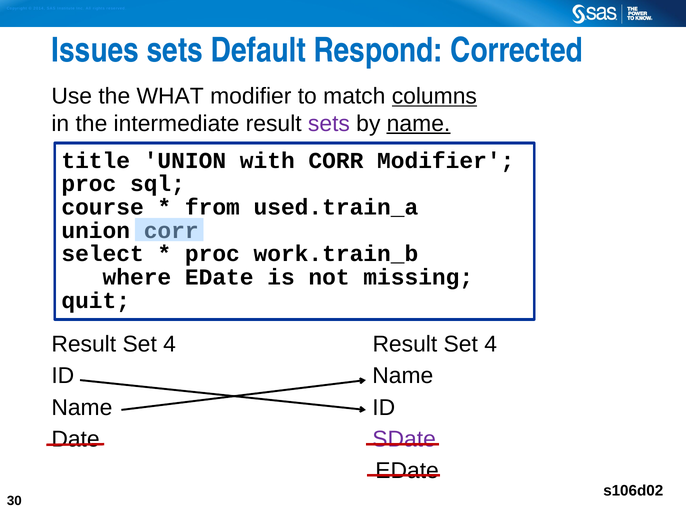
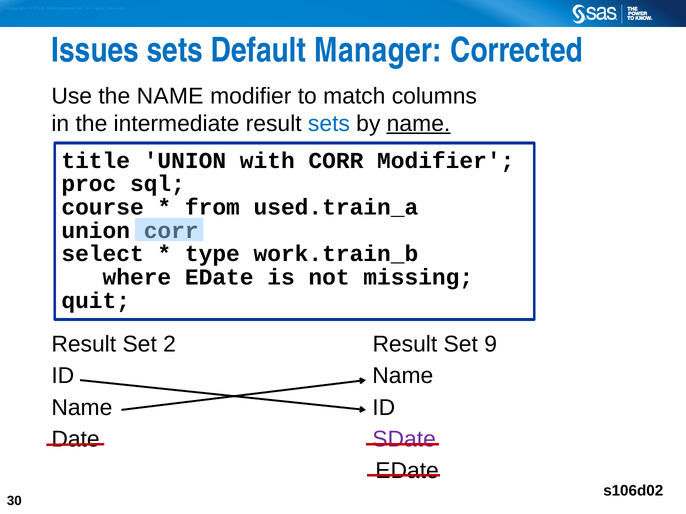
Respond: Respond -> Manager (378, 50)
the WHAT: WHAT -> NAME (170, 96)
columns underline: present -> none (434, 96)
sets colour: purple -> blue (329, 124)
proc: proc -> type (212, 254)
4: 4 -> 2 (170, 345)
4: 4 -> 9 (491, 345)
